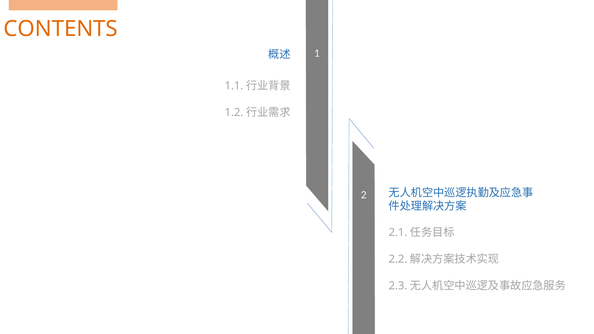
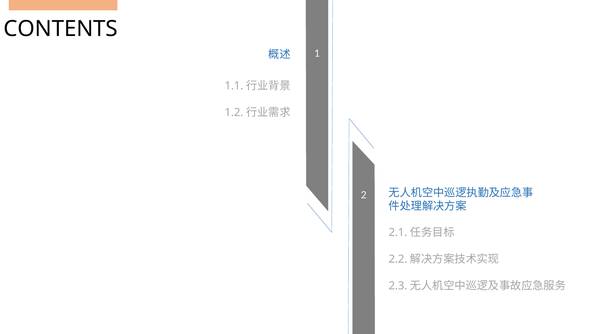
CONTENTS colour: orange -> black (61, 29)
